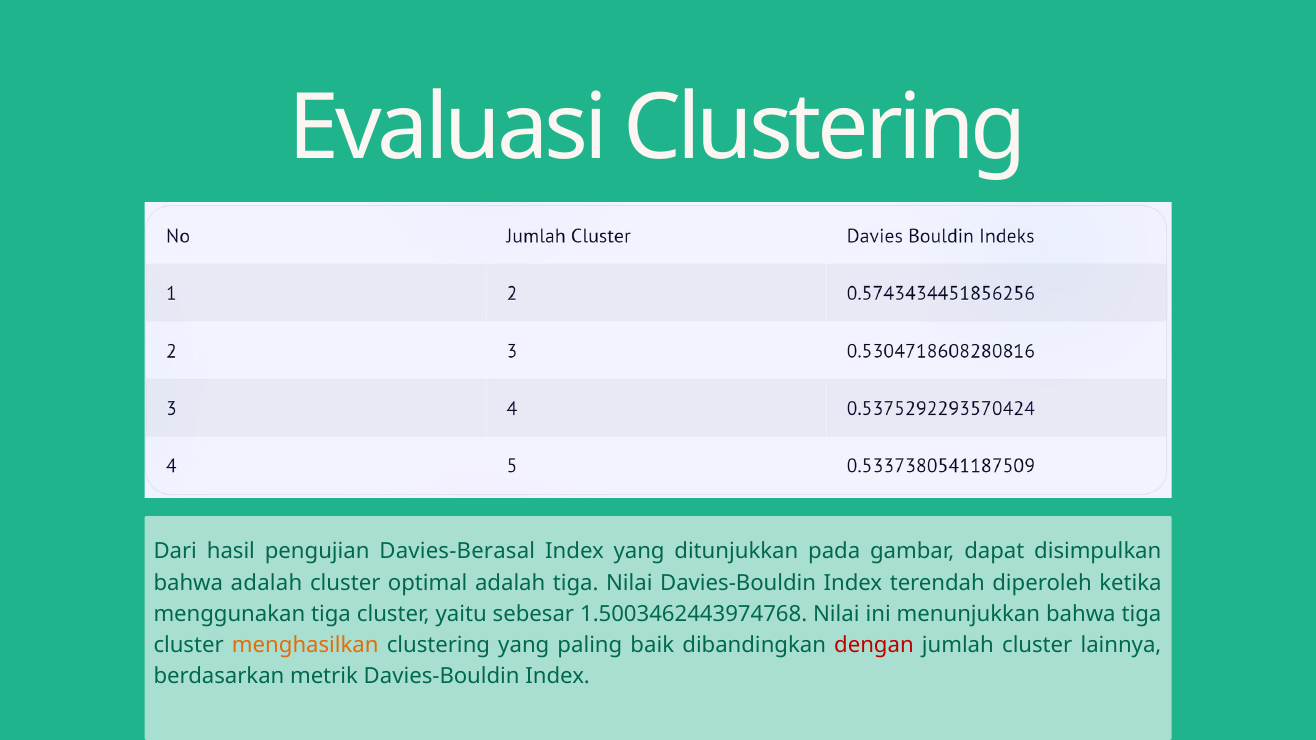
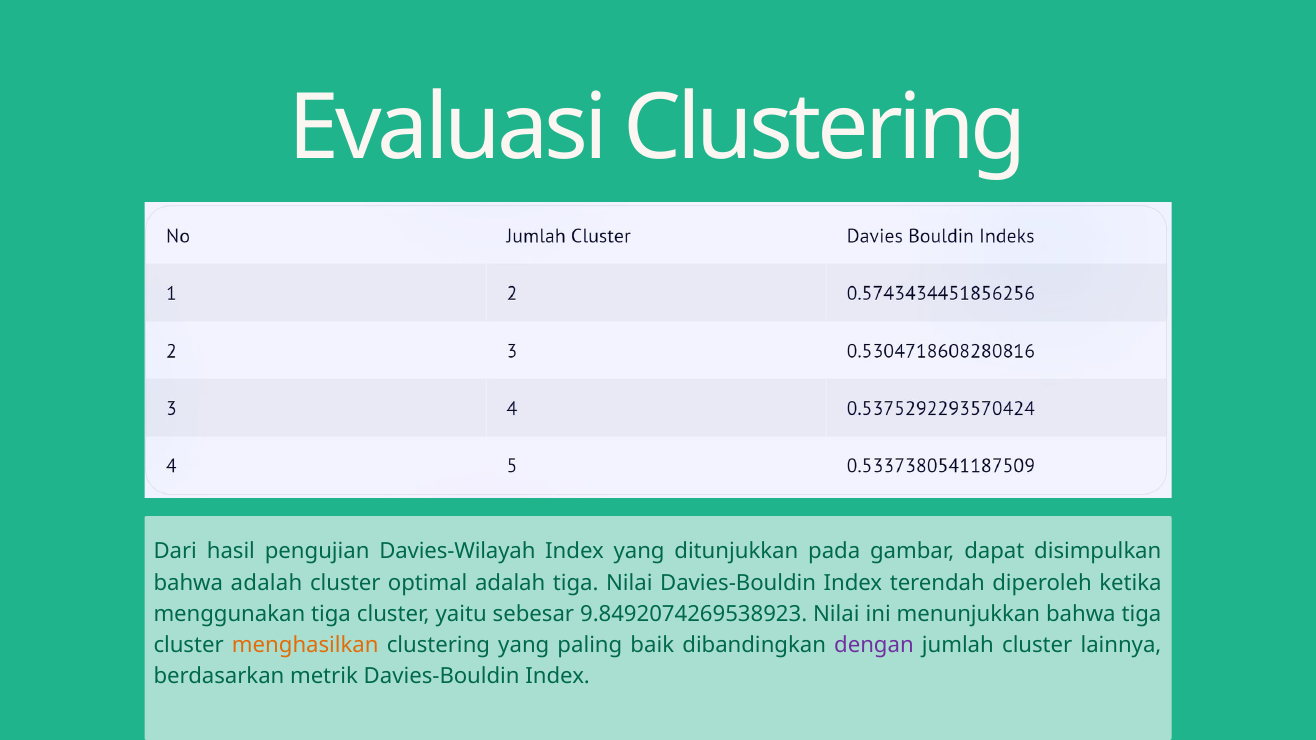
Davies-Berasal: Davies-Berasal -> Davies-Wilayah (457, 552)
1.5003462443974768: 1.5003462443974768 -> 9.8492074269538923 (694, 614)
dengan colour: red -> purple (874, 645)
